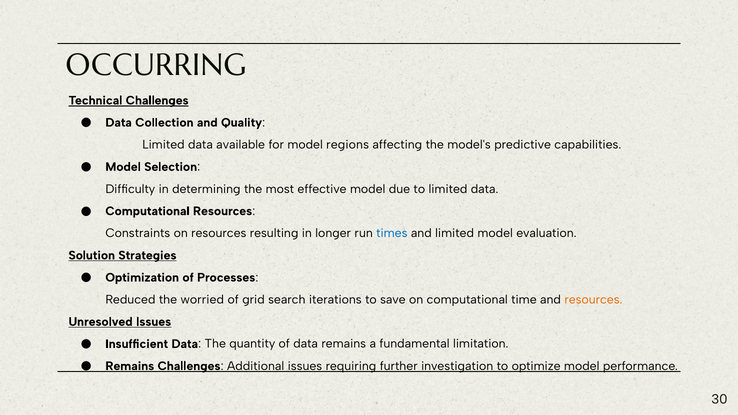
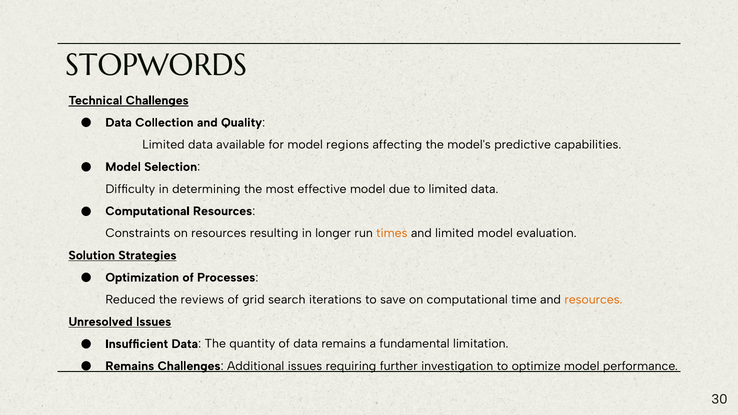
OCCURRING: OCCURRING -> STOPWORDS (156, 65)
times colour: blue -> orange (392, 233)
worried: worried -> reviews (202, 300)
